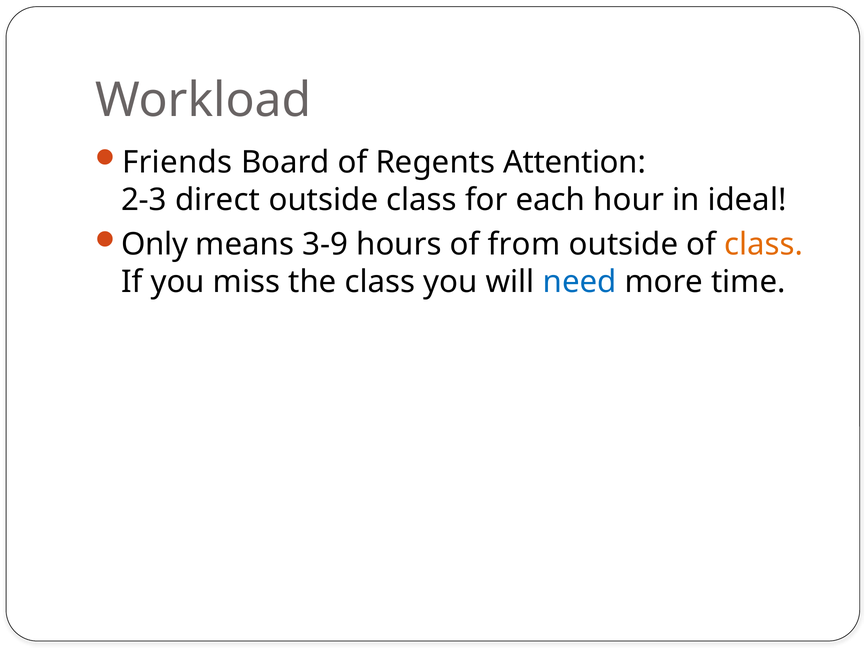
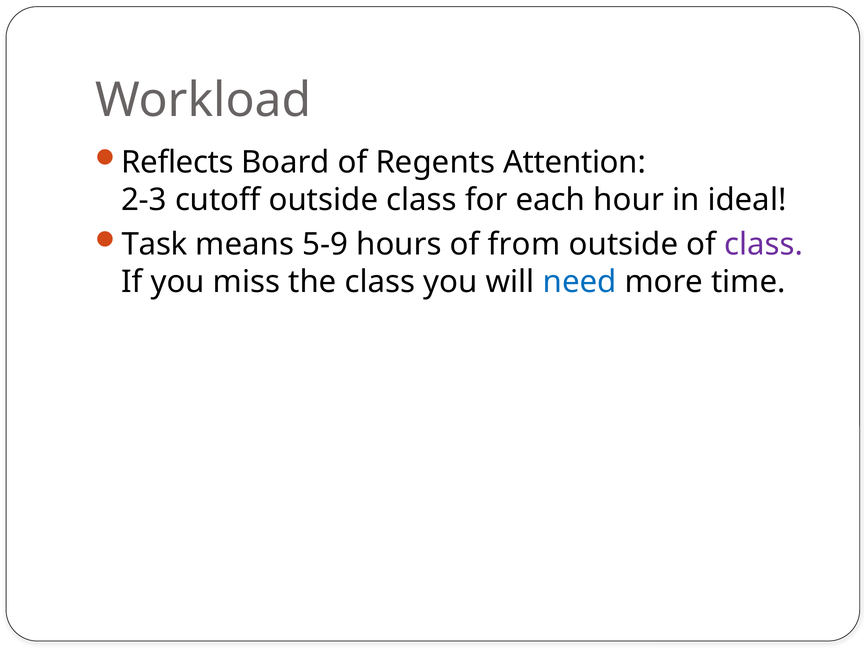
Friends: Friends -> Reflects (178, 162)
direct: direct -> cutoff (218, 200)
Only: Only -> Task (155, 244)
3-9: 3-9 -> 5-9 (325, 244)
class colour: orange -> purple (764, 244)
